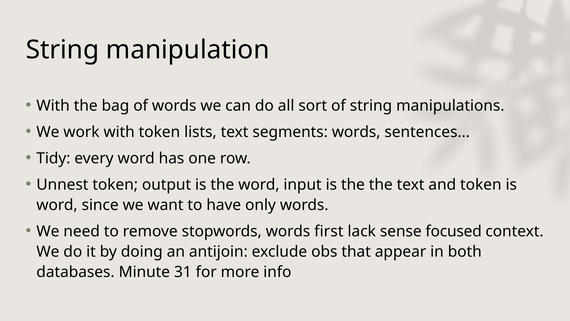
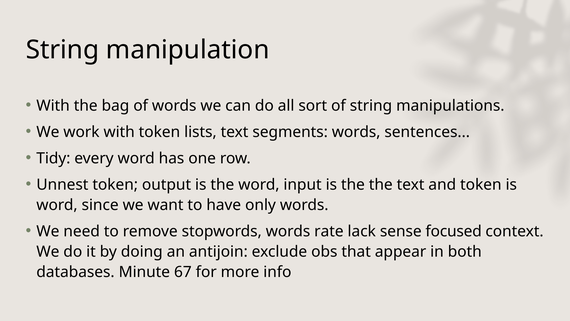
first: first -> rate (329, 231)
31: 31 -> 67 (183, 272)
